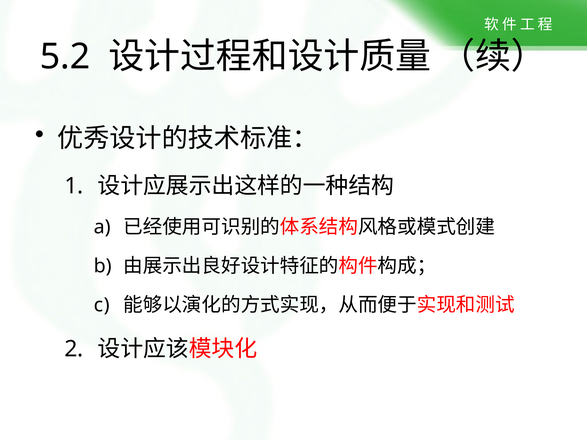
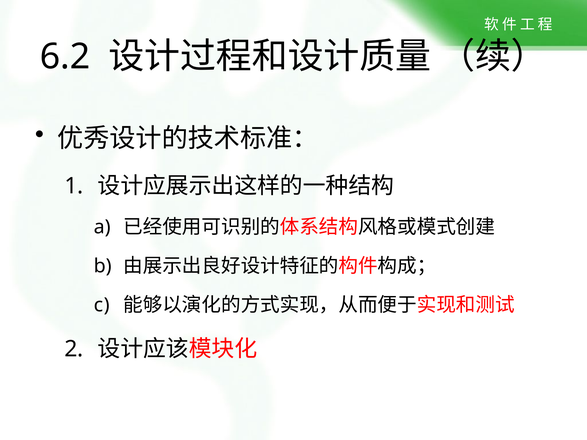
5.2: 5.2 -> 6.2 (65, 57)
